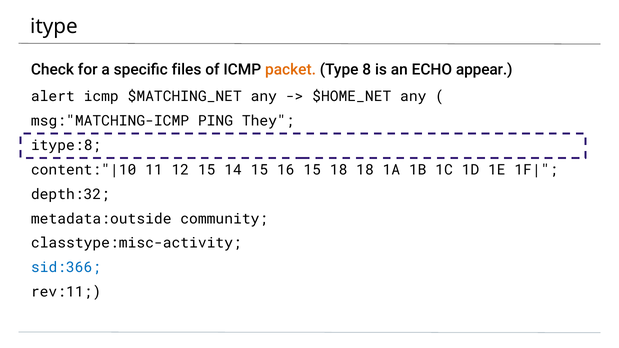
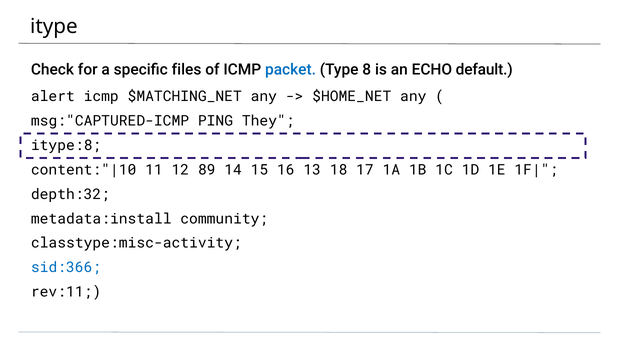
packet colour: orange -> blue (291, 70)
appear: appear -> default (484, 70)
msg:"MATCHING-ICMP: msg:"MATCHING-ICMP -> msg:"CAPTURED-ICMP (110, 121)
12 15: 15 -> 89 (207, 170)
16 15: 15 -> 13 (312, 170)
18 18: 18 -> 17 (365, 170)
metadata:outside: metadata:outside -> metadata:install (101, 219)
